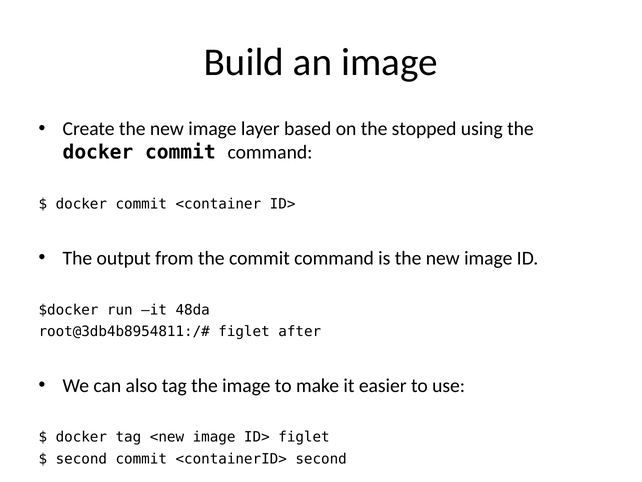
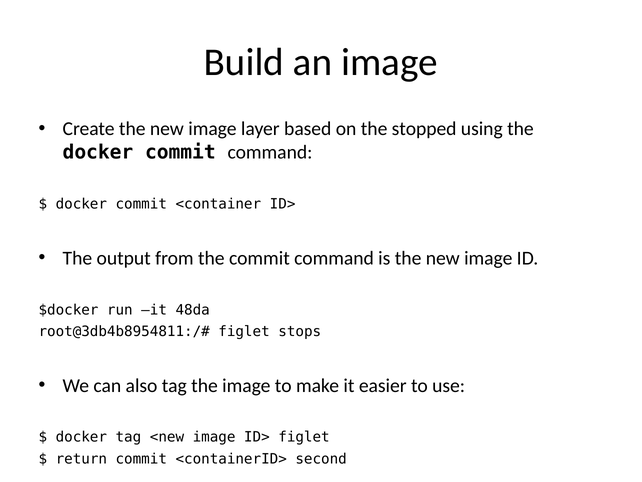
after: after -> stops (300, 331)
second: second -> return (81, 459)
